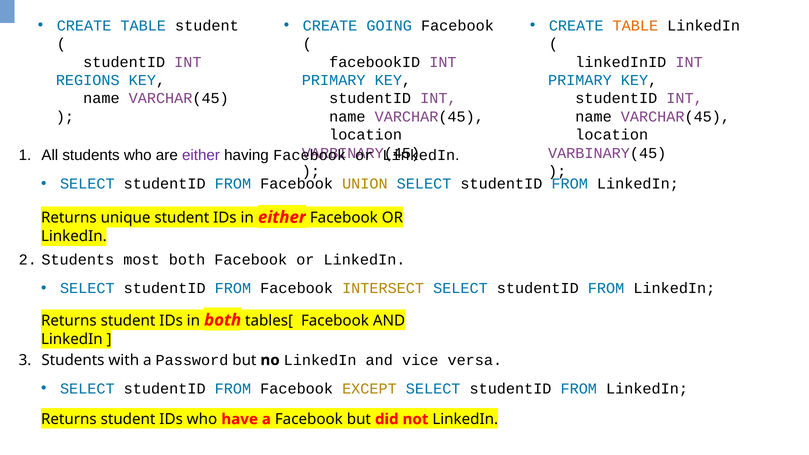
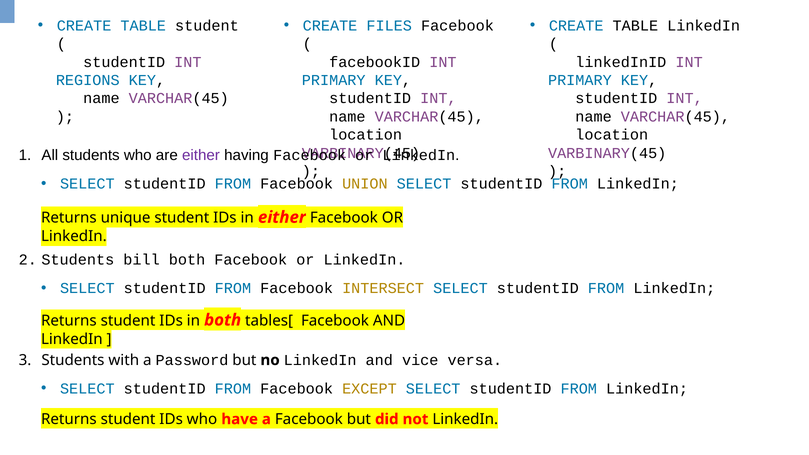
GOING: GOING -> FILES (389, 26)
TABLE colour: orange -> black (635, 26)
most: most -> bill (142, 260)
